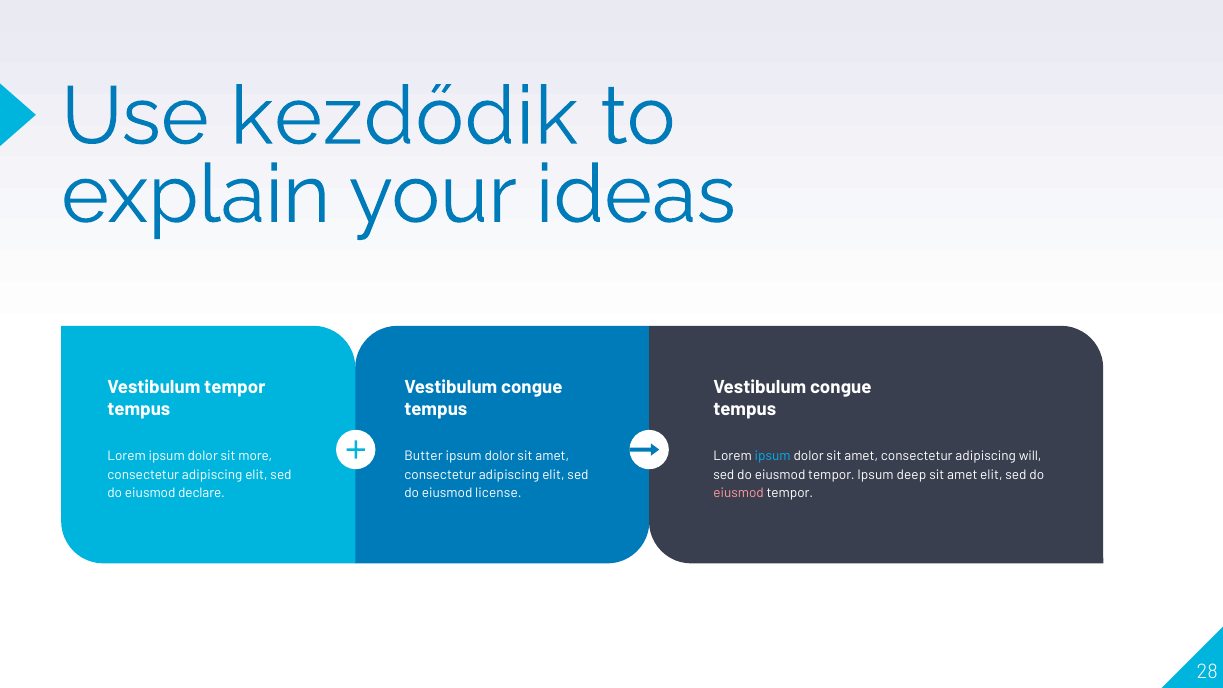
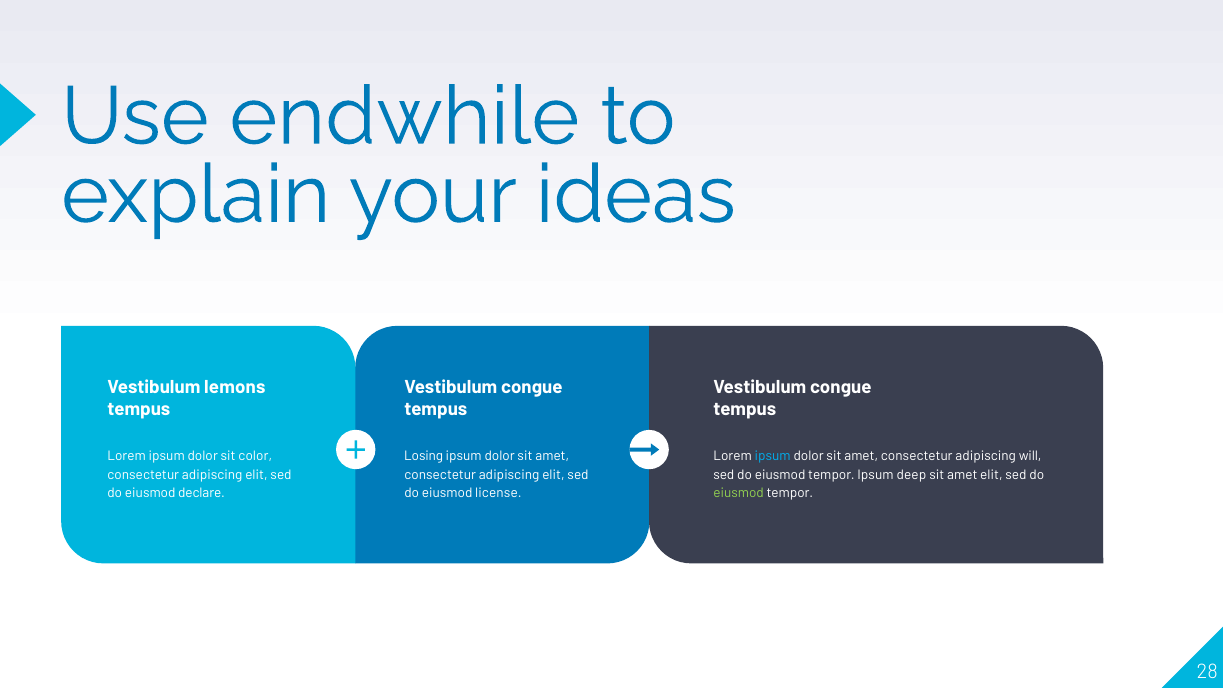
kezdődik: kezdődik -> endwhile (404, 117)
Vestibulum tempor: tempor -> lemons (235, 387)
more: more -> color (255, 456)
Butter: Butter -> Losing (424, 456)
eiusmod colour: pink -> light green (739, 493)
